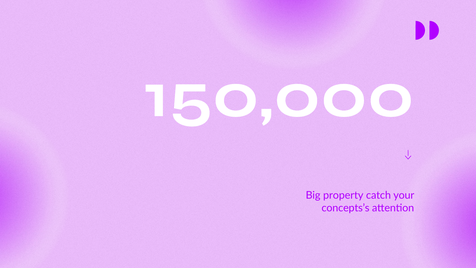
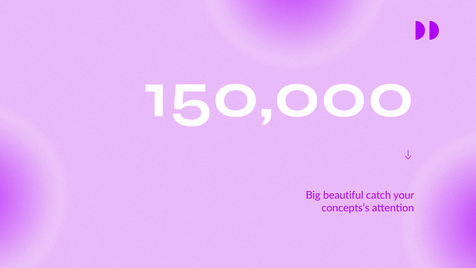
property: property -> beautiful (343, 195)
